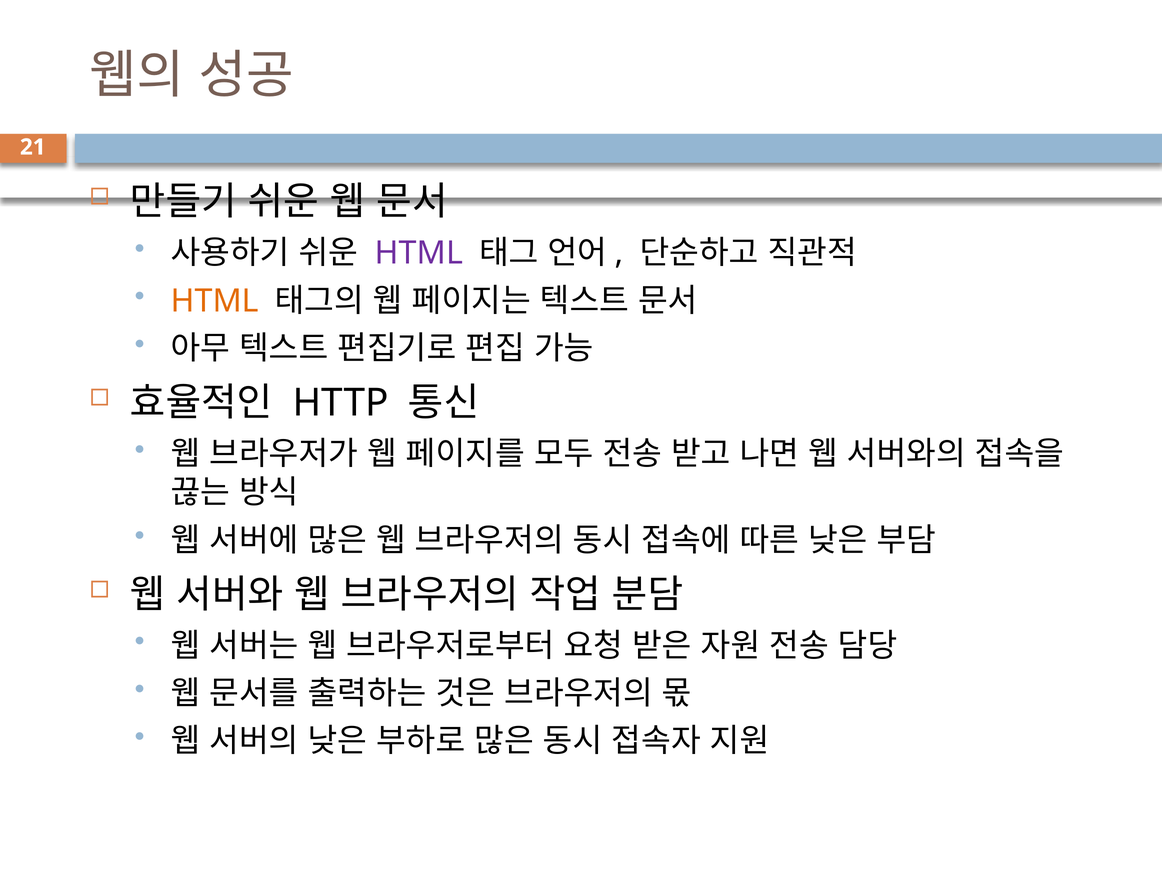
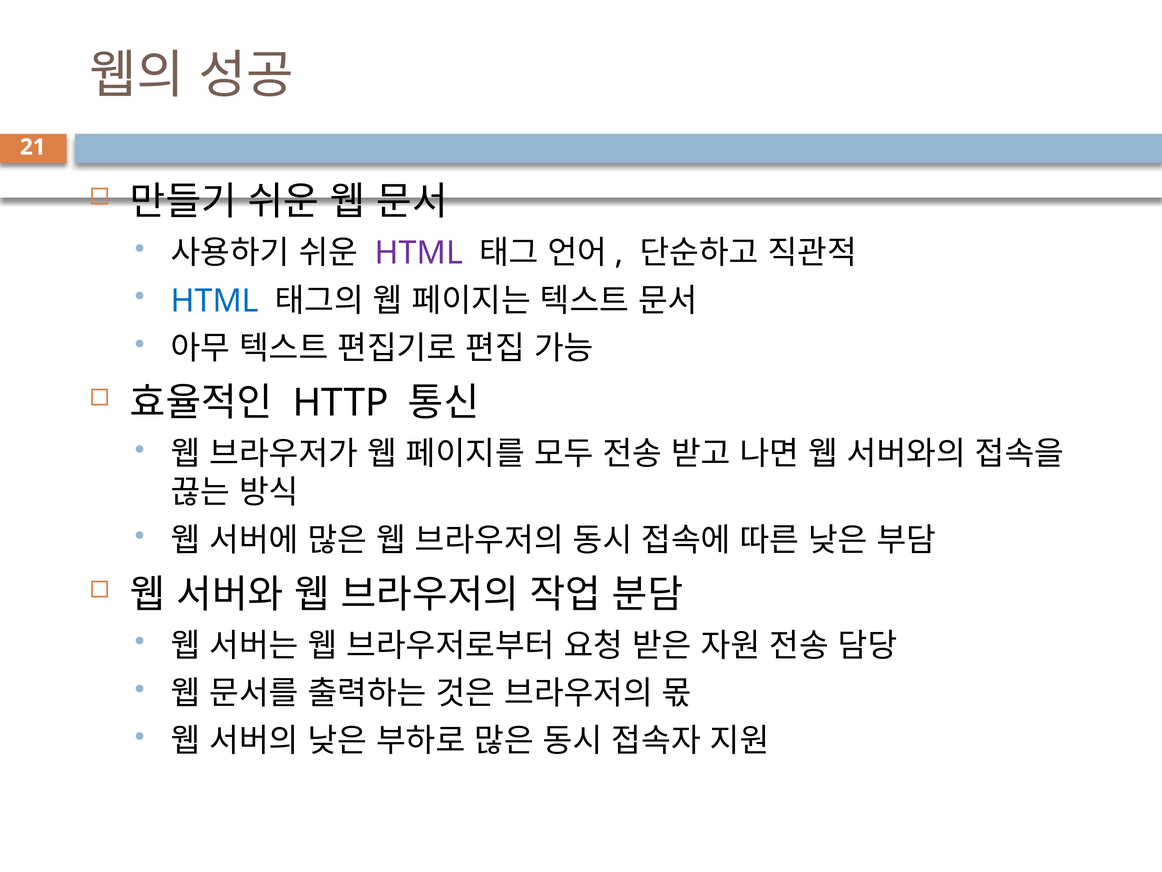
HTML colour: orange -> blue (215, 301)
